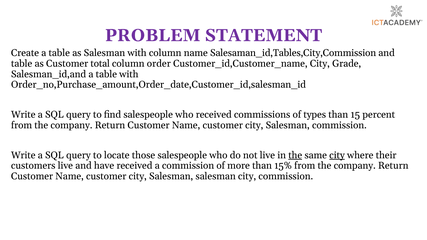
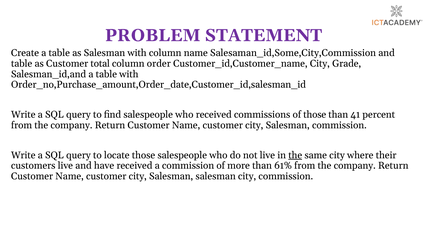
Salesaman_id,Tables,City,Commission: Salesaman_id,Tables,City,Commission -> Salesaman_id,Some,City,Commission (293, 53)
of types: types -> those (315, 115)
15: 15 -> 41 (355, 115)
city underline: present -> none (337, 155)
15%: 15% -> 61% (283, 166)
